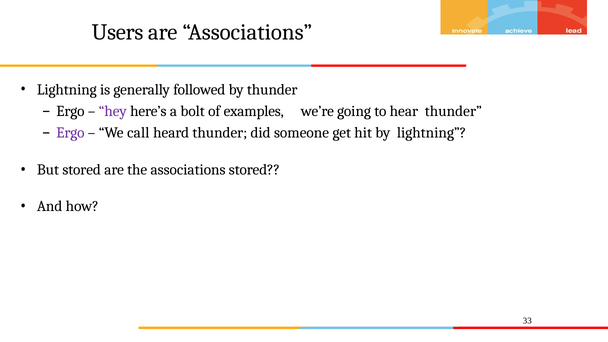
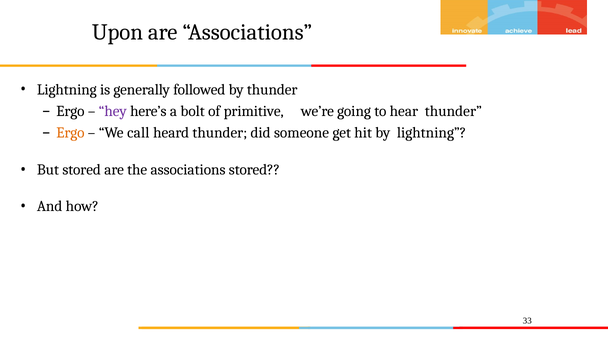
Users: Users -> Upon (117, 32)
examples: examples -> primitive (254, 111)
Ergo colour: purple -> orange (70, 133)
